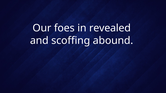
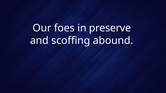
revealed: revealed -> preserve (110, 28)
